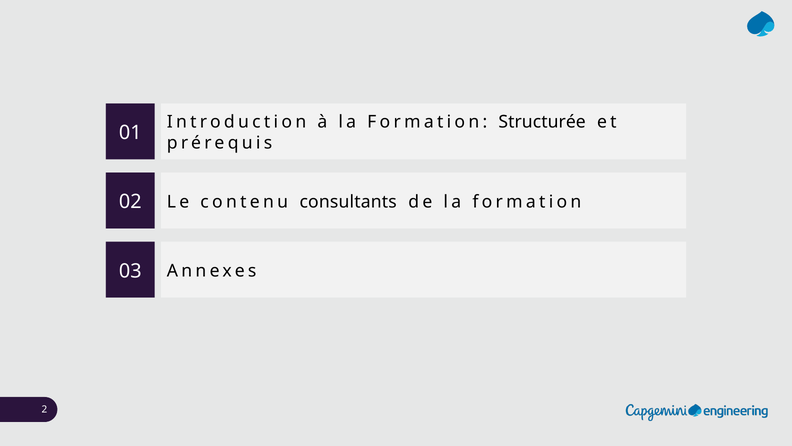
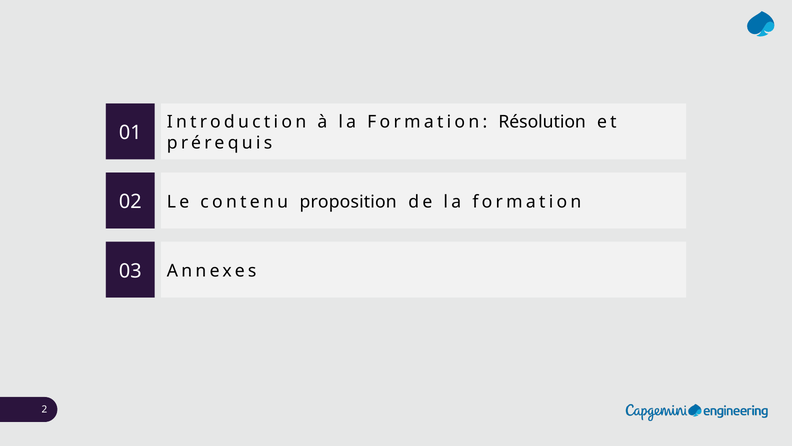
Structurée: Structurée -> Résolution (542, 122)
consultants: consultants -> proposition (348, 201)
